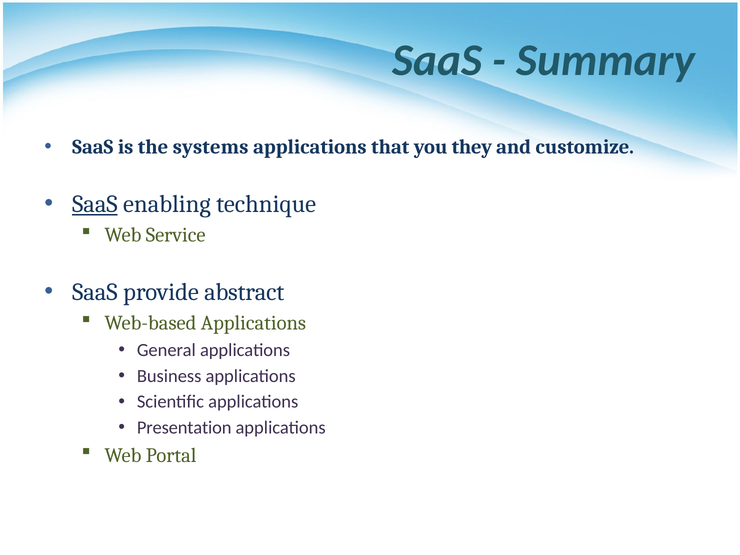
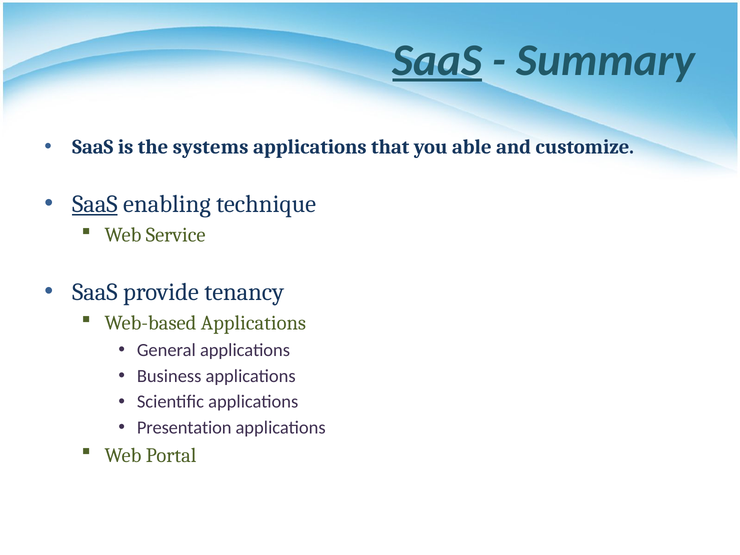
SaaS underline: none -> present (437, 61)
they: they -> able (472, 147)
abstract: abstract -> tenancy (244, 292)
